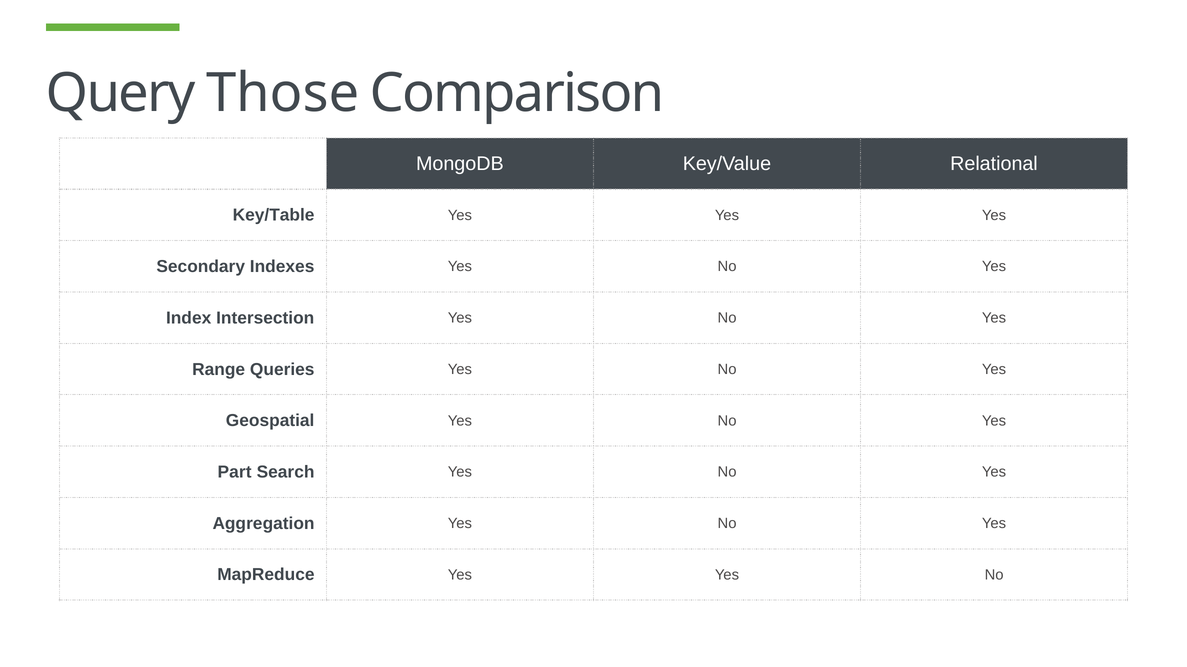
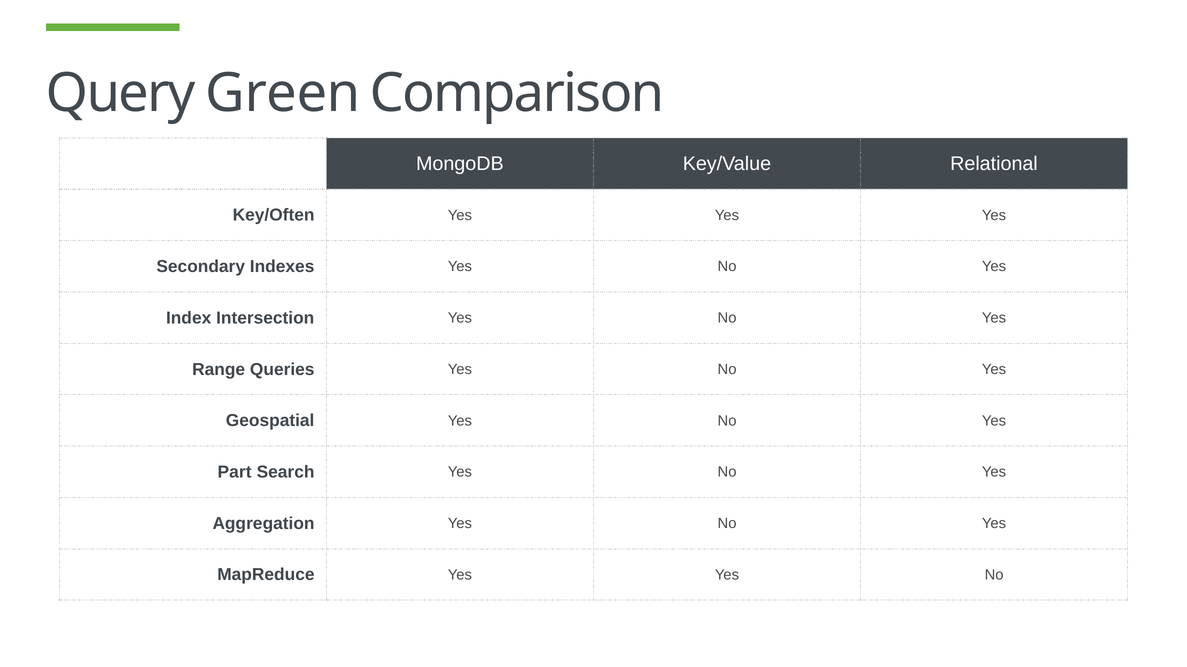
Those: Those -> Green (283, 93)
Key/Table: Key/Table -> Key/Often (274, 215)
